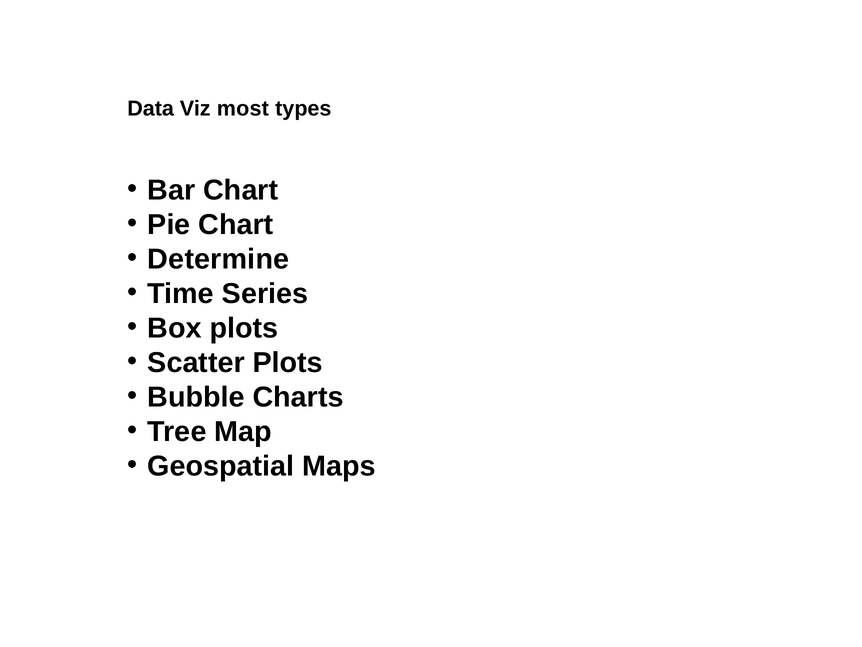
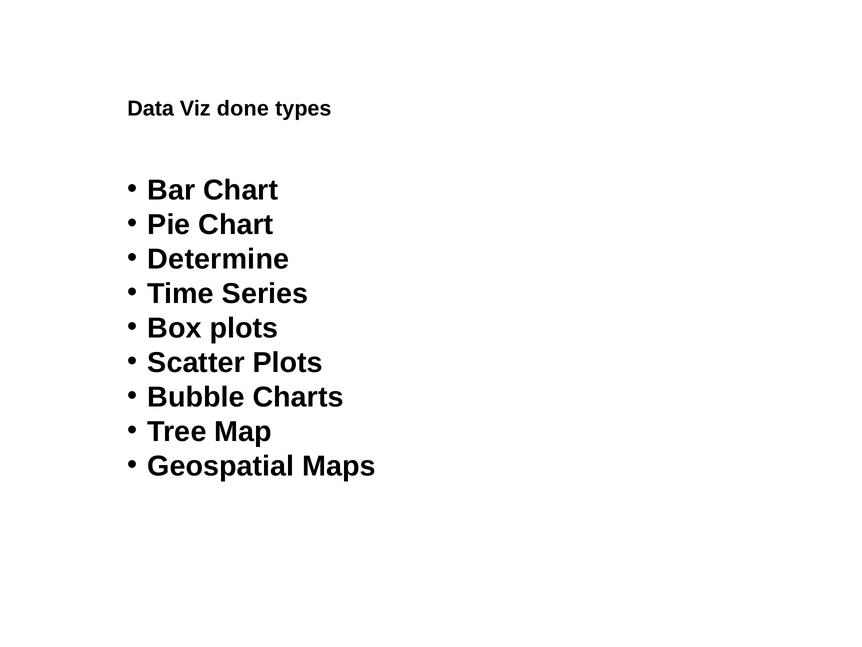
most: most -> done (243, 108)
